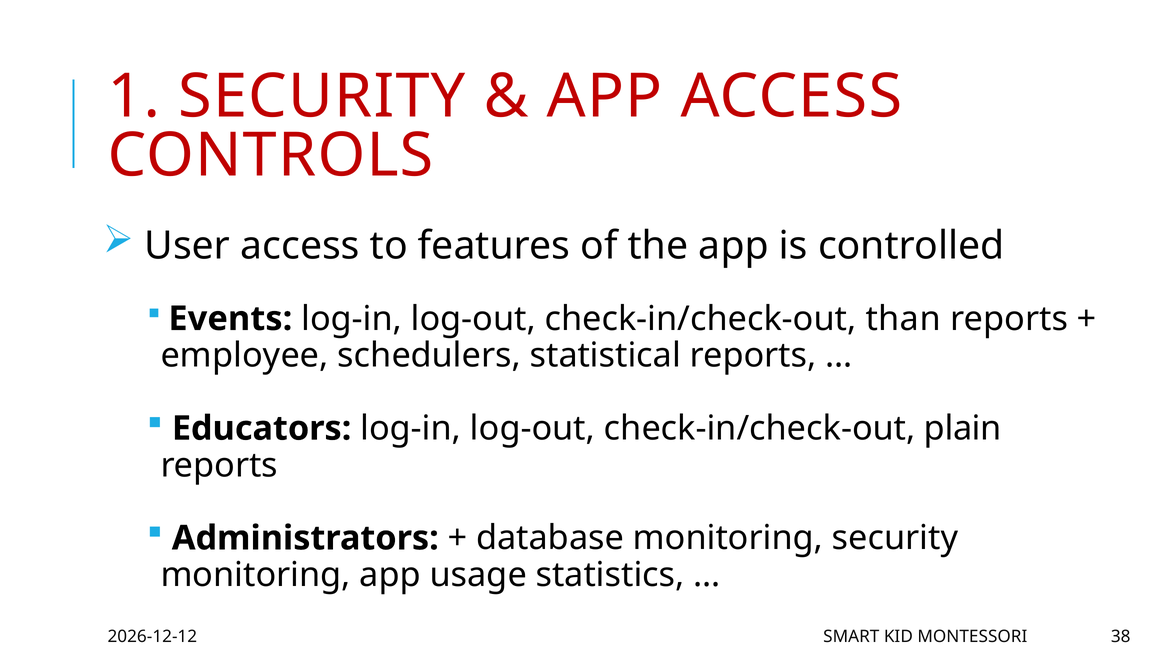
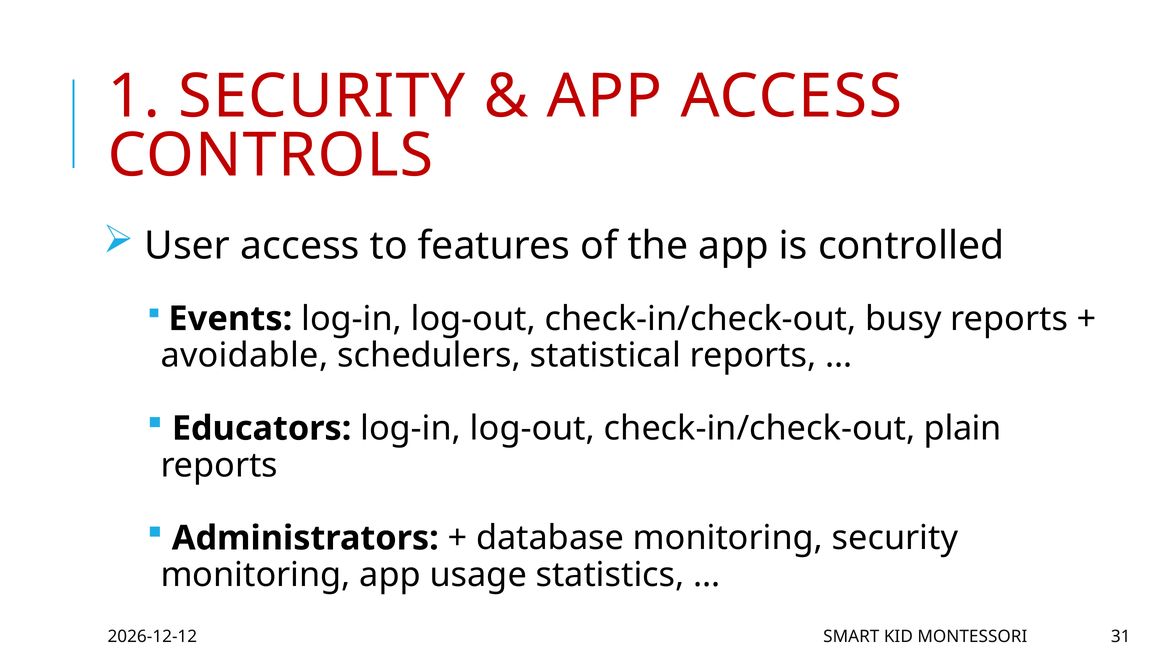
than: than -> busy (903, 319)
employee: employee -> avoidable (244, 356)
38: 38 -> 31 (1121, 637)
